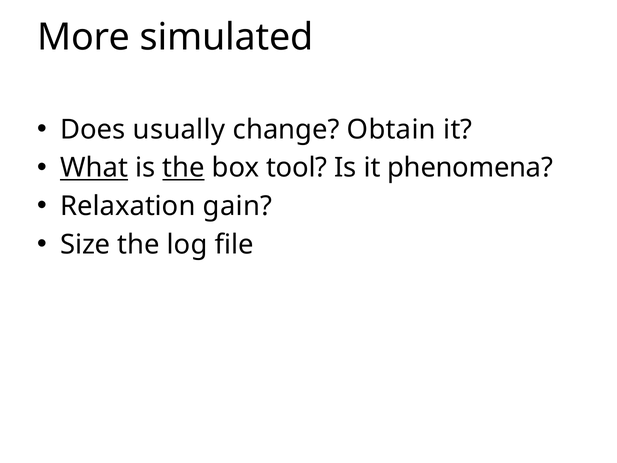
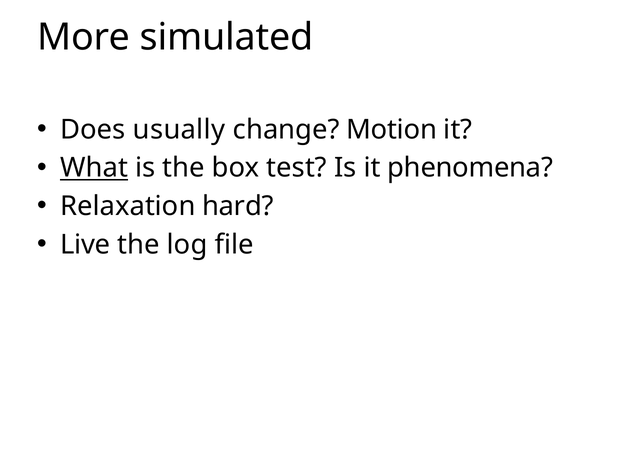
Obtain: Obtain -> Motion (392, 129)
the underline: present -> none (184, 168)
tool: tool -> test (297, 168)
gain: gain -> hard (238, 206)
Size: Size -> Live (85, 245)
